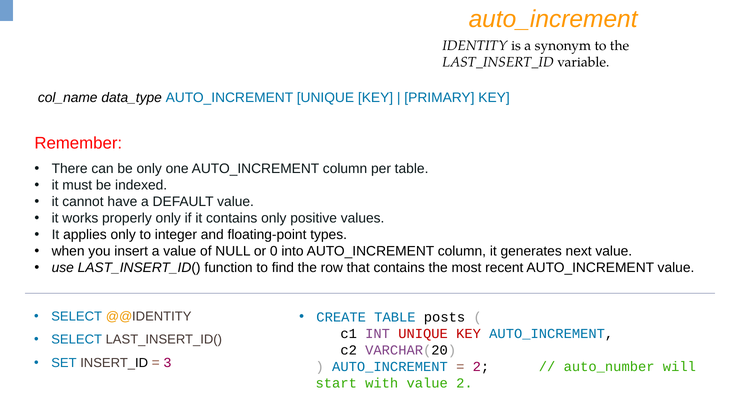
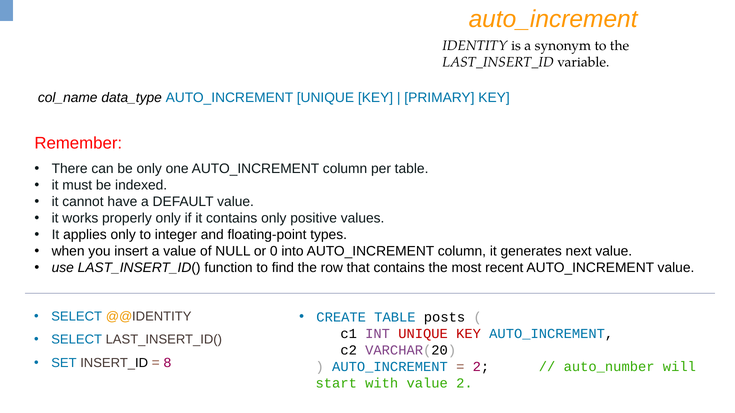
3: 3 -> 8 (167, 363)
